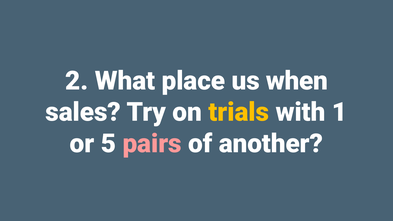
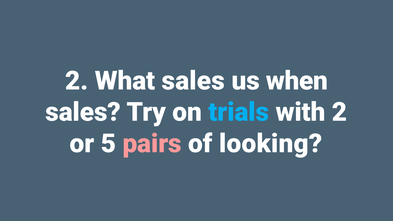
What place: place -> sales (193, 81)
trials colour: yellow -> light blue (239, 112)
with 1: 1 -> 2 (340, 112)
another: another -> looking (271, 144)
